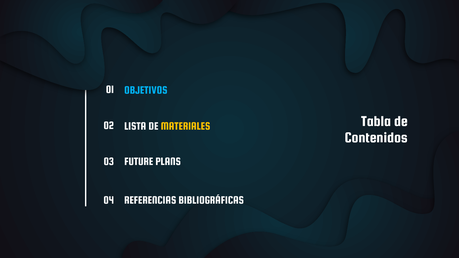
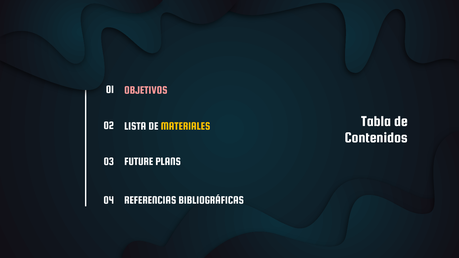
OBJETIVOS colour: light blue -> pink (146, 90)
